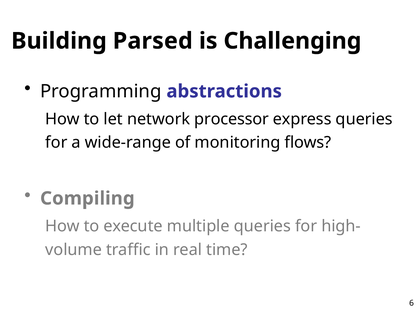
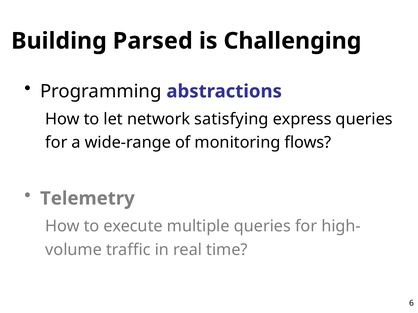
processor: processor -> satisfying (231, 119)
Compiling: Compiling -> Telemetry (87, 199)
